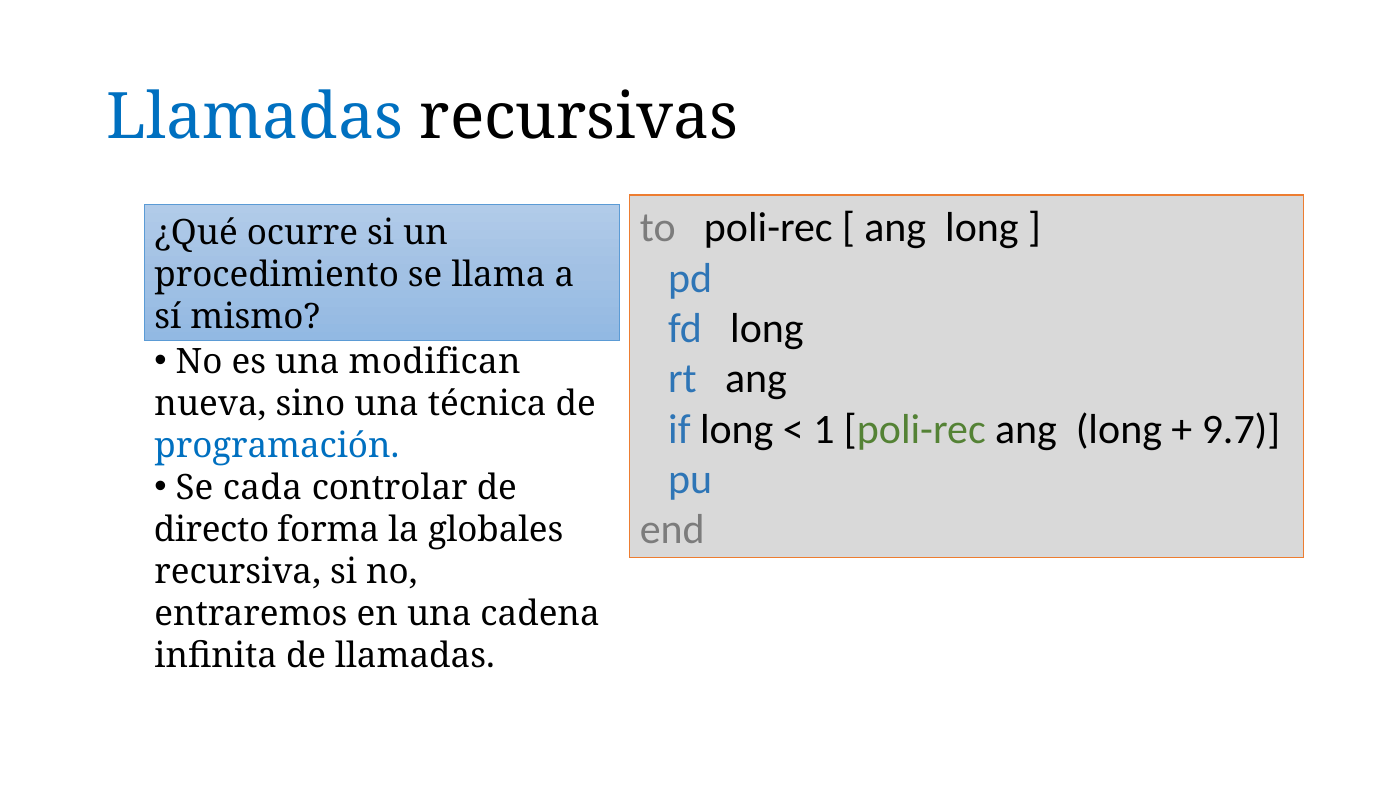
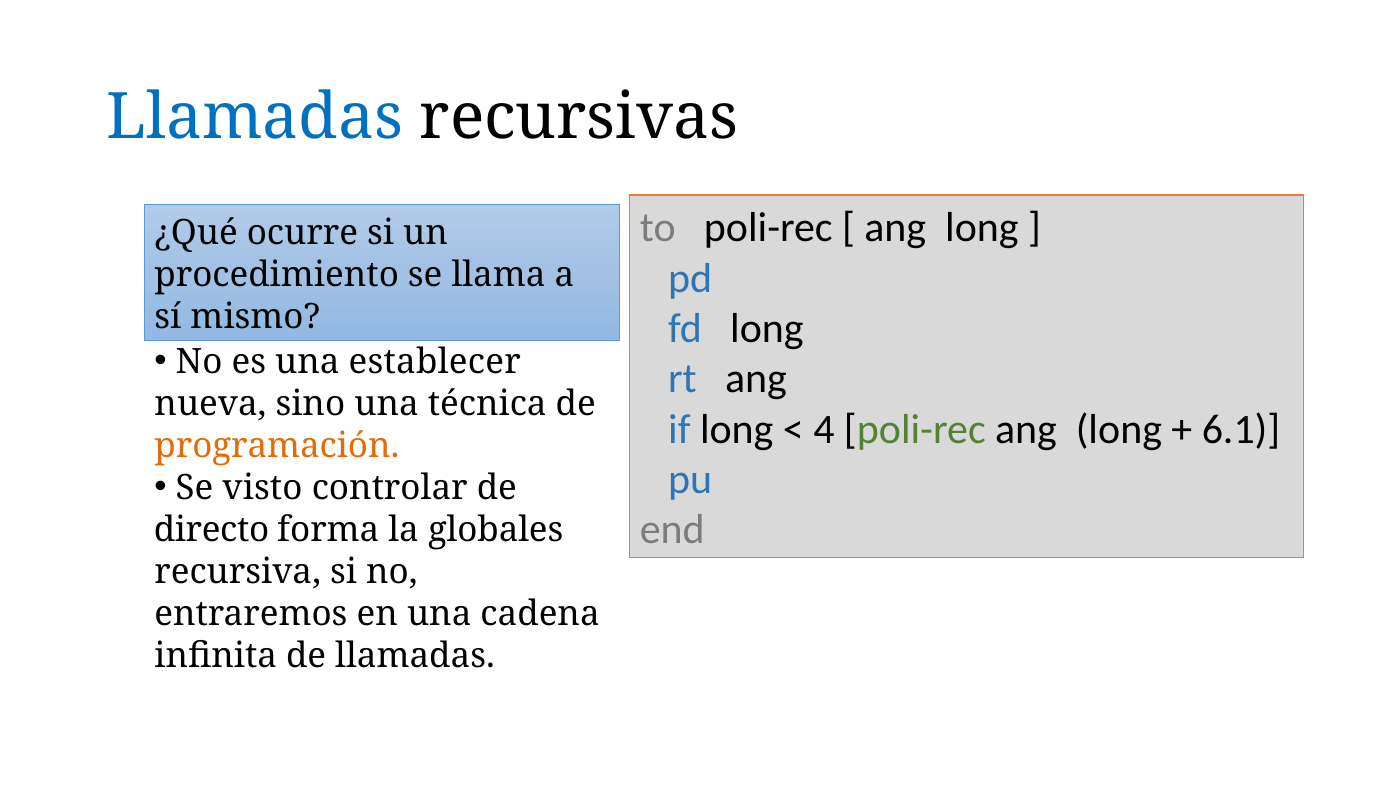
modifican: modifican -> establecer (435, 362)
1: 1 -> 4 (824, 430)
9.7: 9.7 -> 6.1 (1241, 430)
programación colour: blue -> orange (277, 446)
cada: cada -> visto (263, 488)
